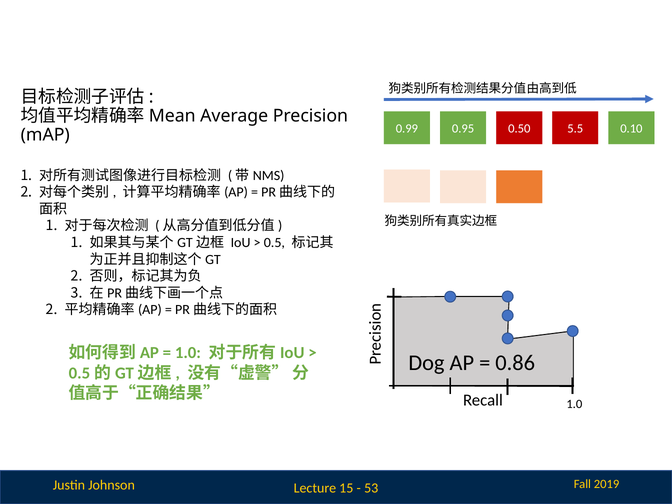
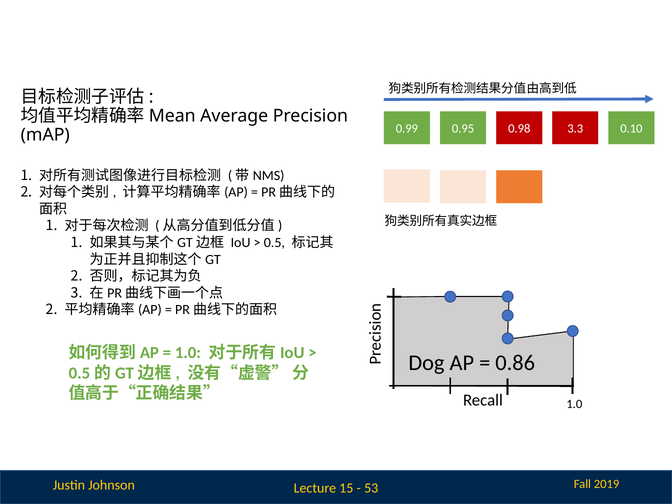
0.50: 0.50 -> 0.98 (519, 129)
5.5: 5.5 -> 3.3 (575, 129)
